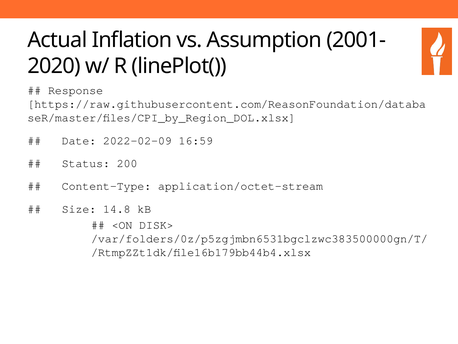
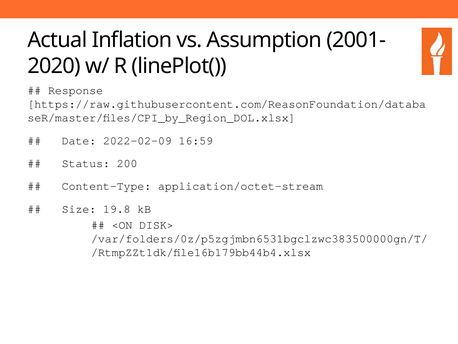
14.8: 14.8 -> 19.8 (117, 209)
